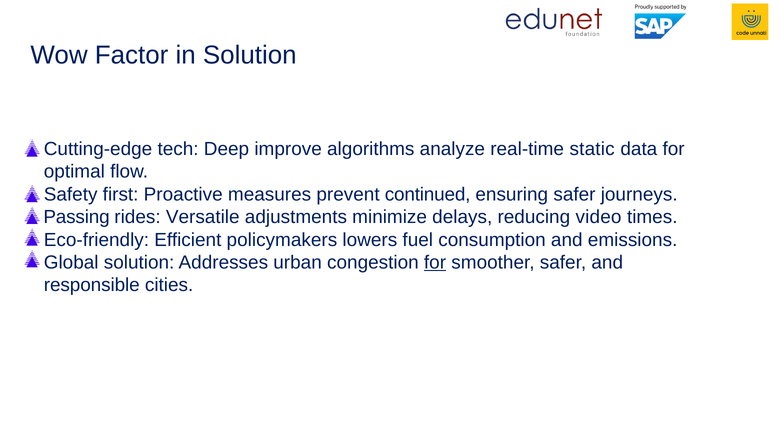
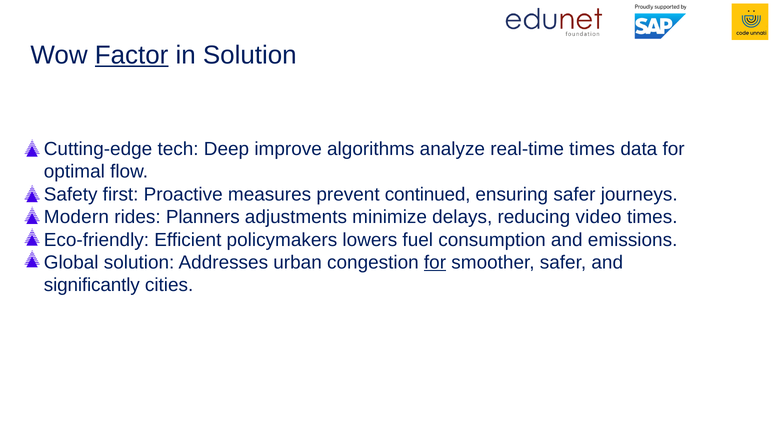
Factor underline: none -> present (132, 55)
real-time static: static -> times (592, 149)
Passing: Passing -> Modern (76, 217)
Versatile: Versatile -> Planners (203, 217)
responsible: responsible -> significantly (92, 285)
